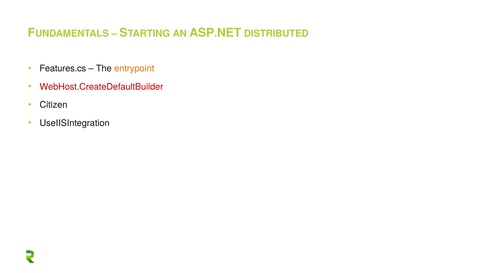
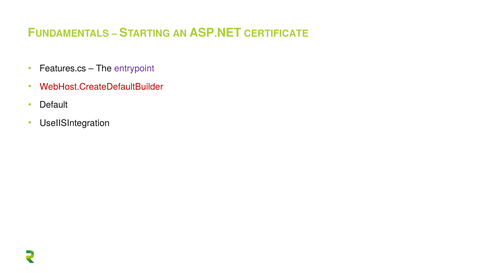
DISTRIBUTED: DISTRIBUTED -> CERTIFICATE (276, 34)
entrypoint colour: orange -> purple (134, 68)
Citizen: Citizen -> Default (54, 105)
